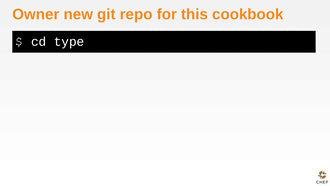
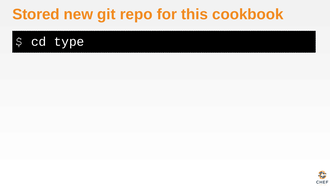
Owner: Owner -> Stored (36, 14)
